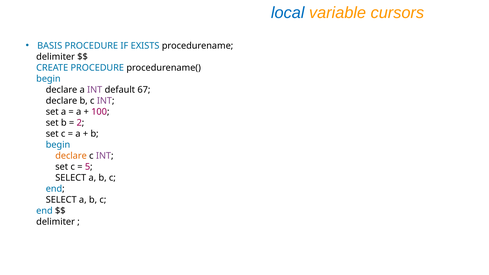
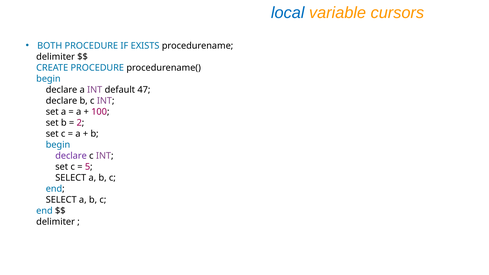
BASIS: BASIS -> BOTH (50, 46)
67: 67 -> 47 (144, 90)
declare colour: orange -> purple (71, 156)
